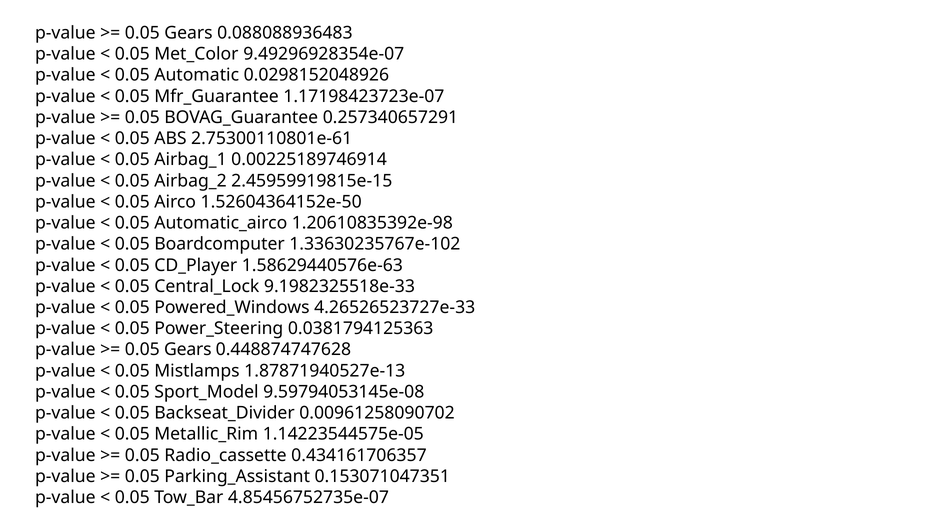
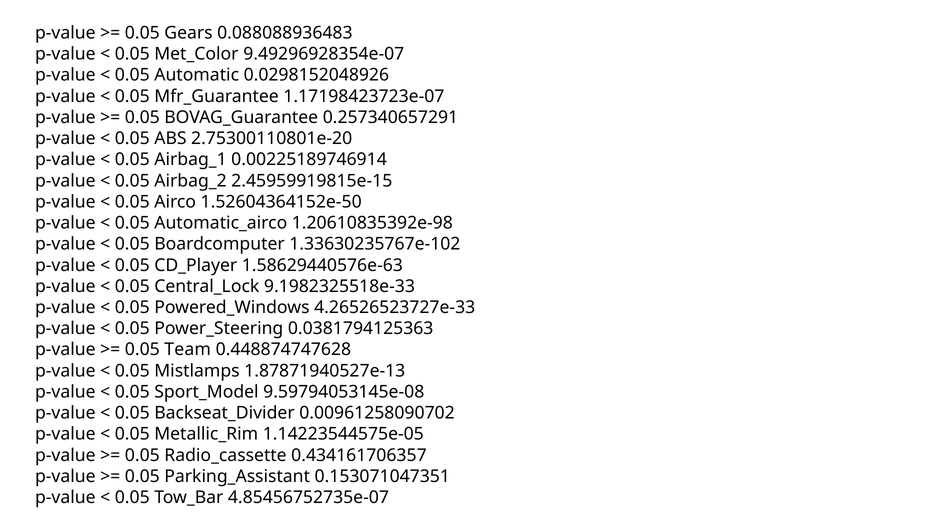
2.75300110801e-61: 2.75300110801e-61 -> 2.75300110801e-20 (272, 139)
Gears: Gears -> Team (188, 350)
